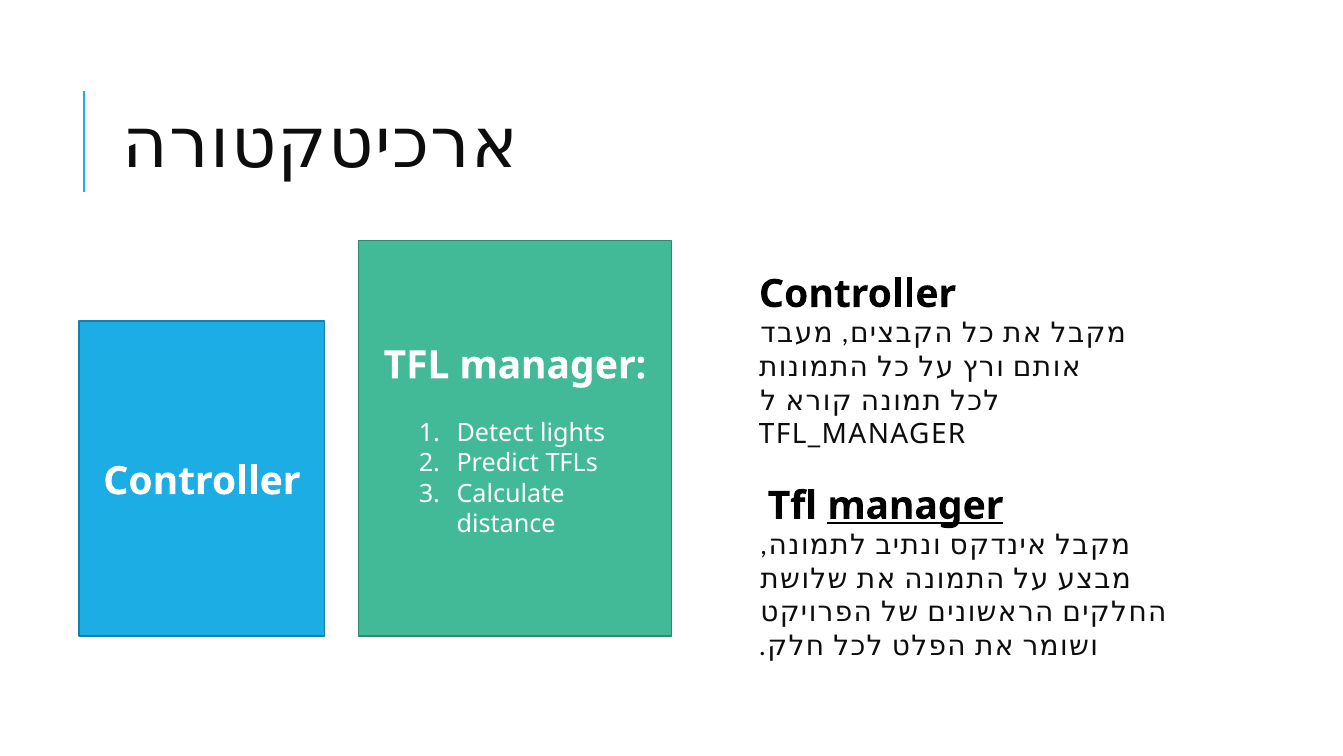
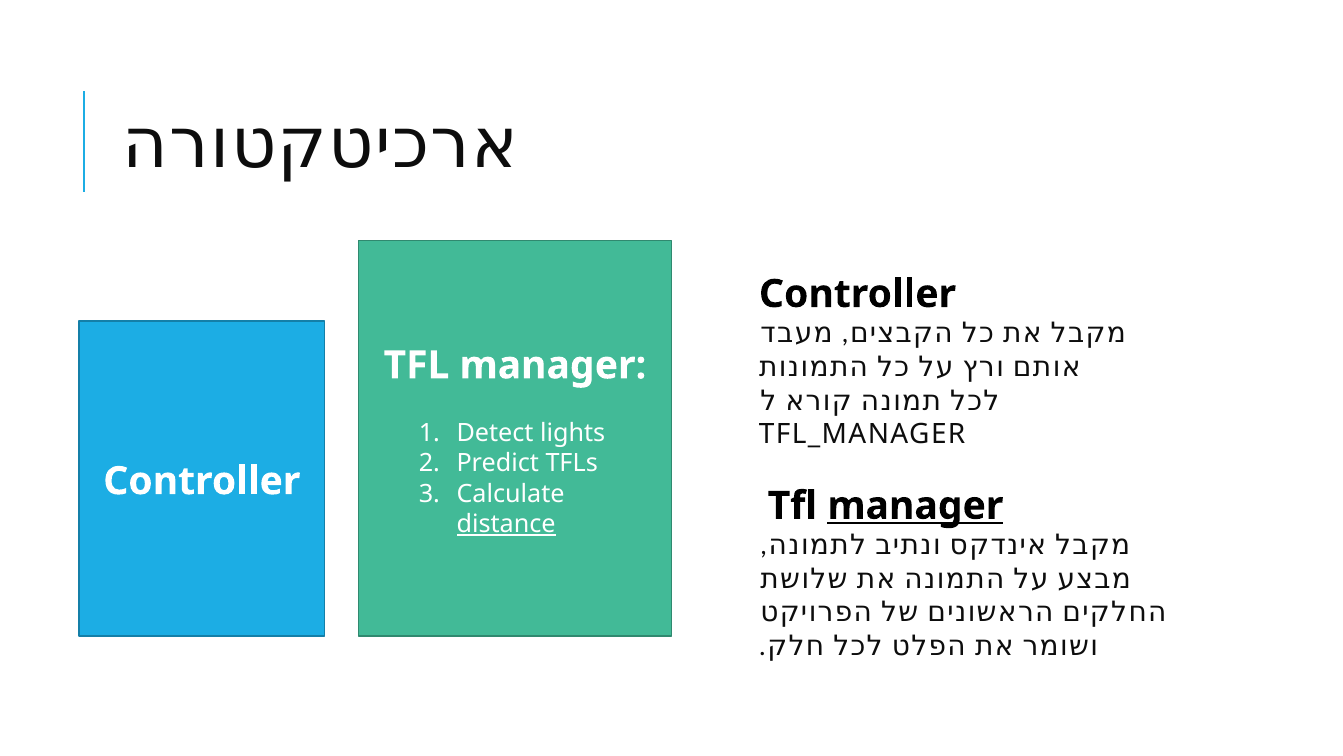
distance underline: none -> present (506, 524)
